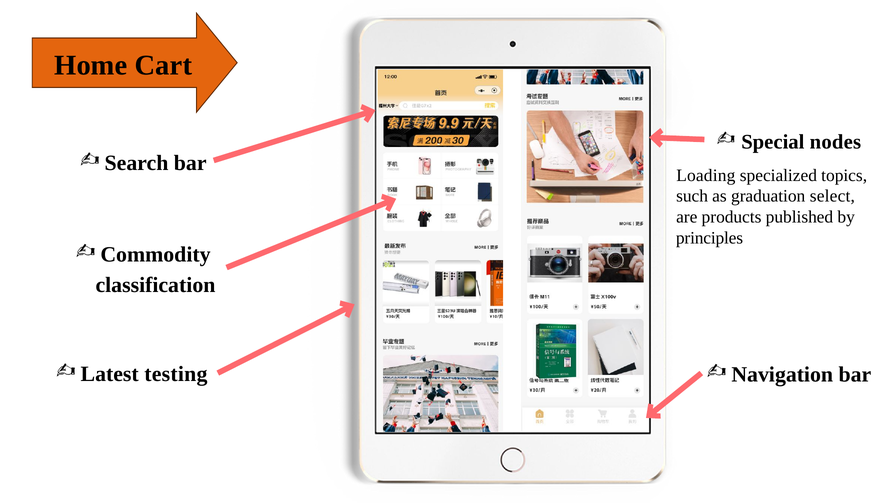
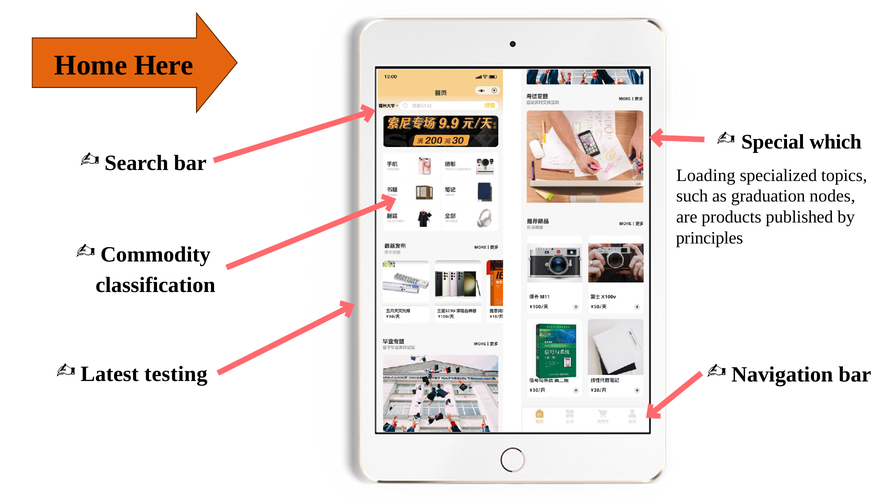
Cart: Cart -> Here (164, 66)
nodes: nodes -> which (836, 142)
select: select -> nodes (832, 196)
